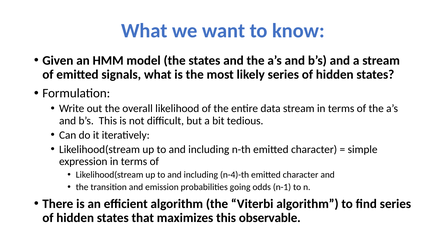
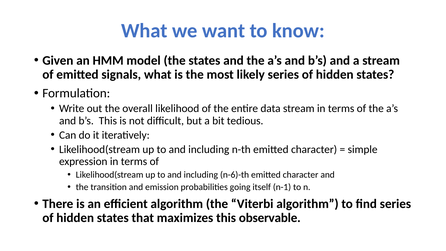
n-4)-th: n-4)-th -> n-6)-th (235, 175)
odds: odds -> itself (262, 187)
